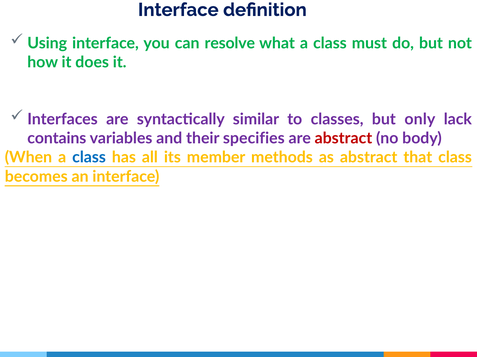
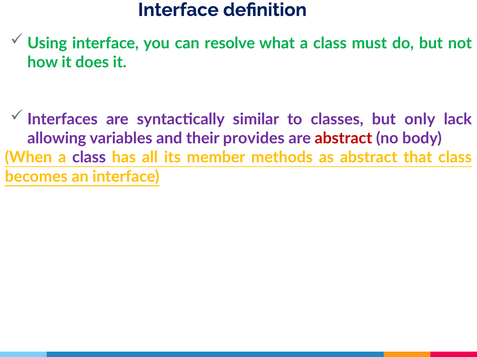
contains: contains -> allowing (57, 139)
specifies: specifies -> provides (254, 139)
class colour: blue -> purple (89, 158)
